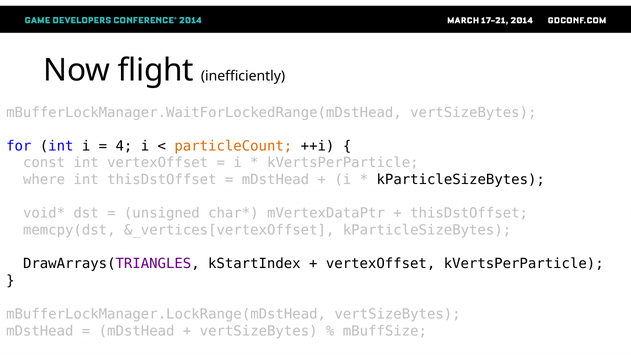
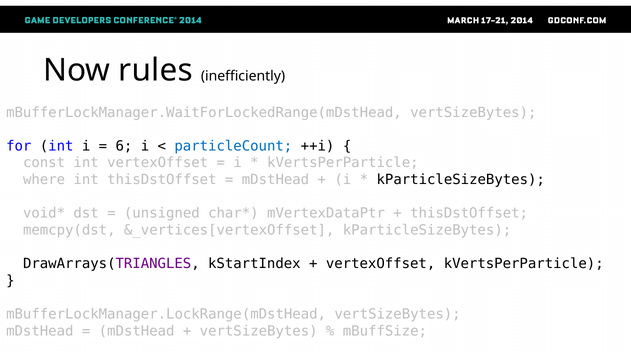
flight: flight -> rules (156, 70)
4: 4 -> 6 (124, 146)
particleCount colour: orange -> blue (233, 146)
